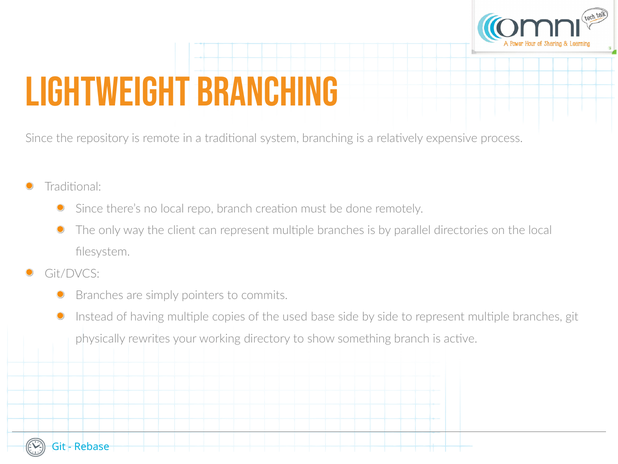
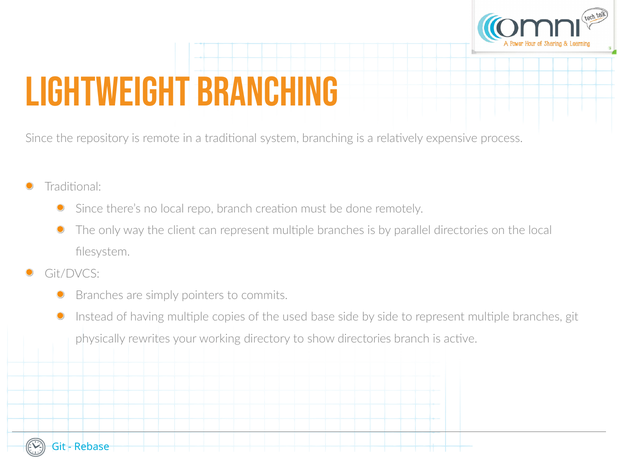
show something: something -> directories (364, 338)
